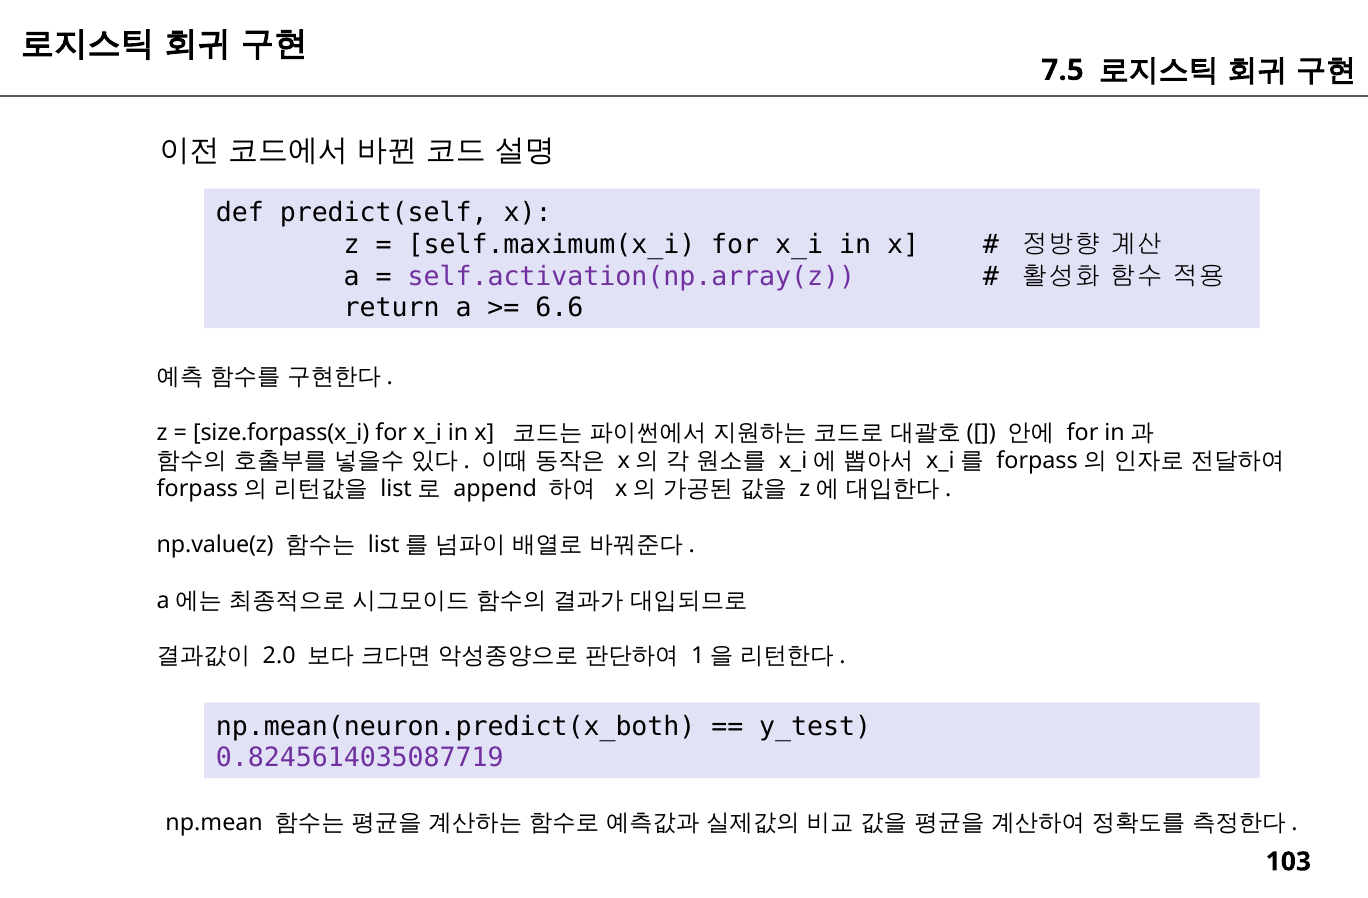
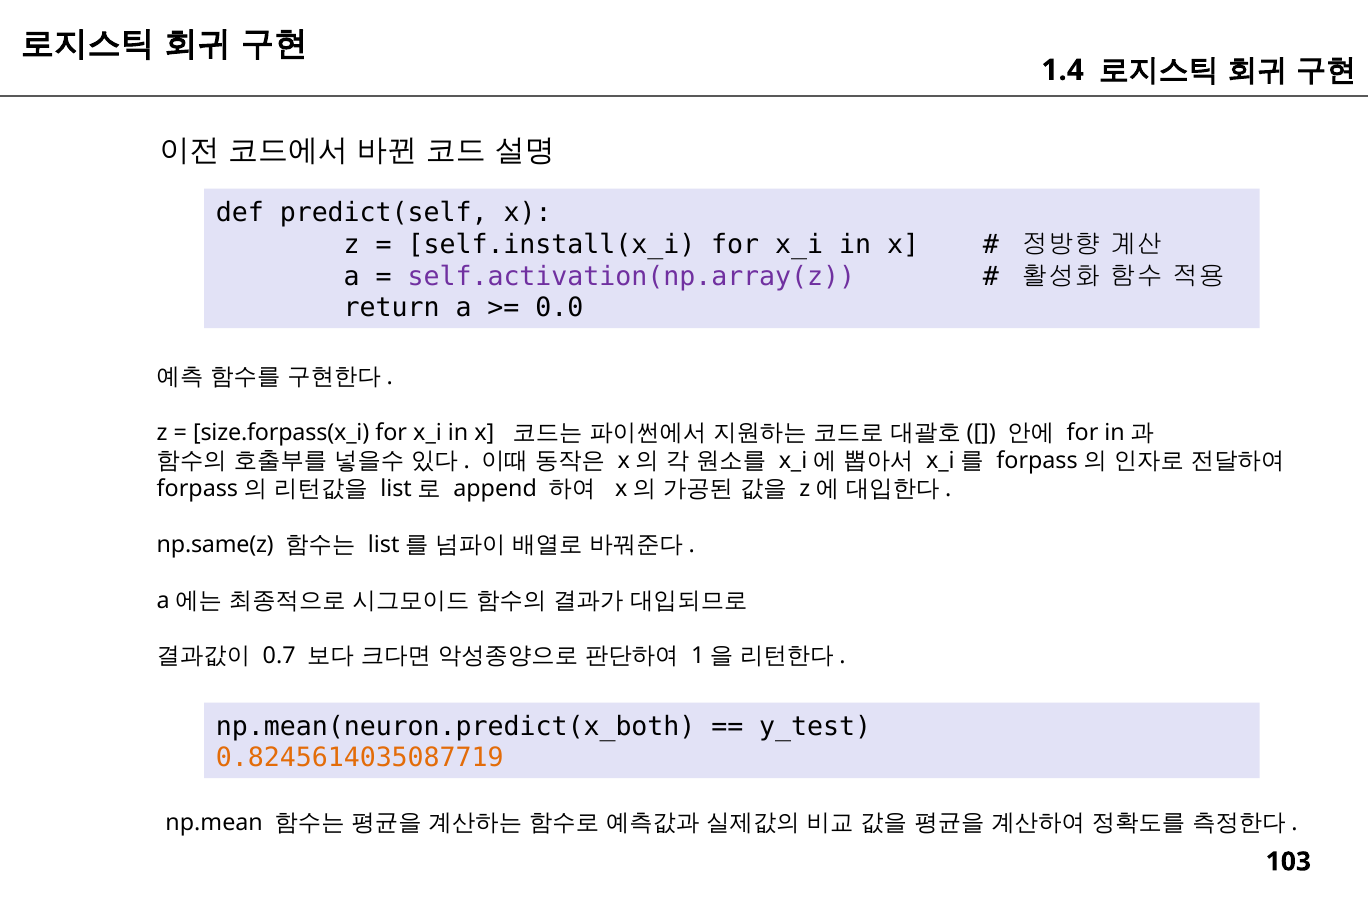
7.5: 7.5 -> 1.4 (1063, 70)
self.maximum(x_i: self.maximum(x_i -> self.install(x_i (551, 245)
6.6: 6.6 -> 0.0 (559, 308)
np.value(z: np.value(z -> np.same(z (215, 545)
2.0: 2.0 -> 0.7 (279, 657)
0.8245614035087719 colour: purple -> orange (360, 759)
